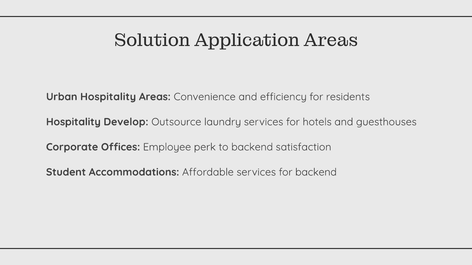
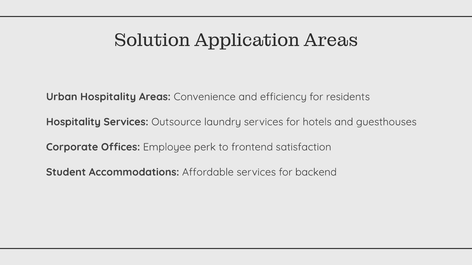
Hospitality Develop: Develop -> Services (126, 122)
to backend: backend -> frontend (252, 147)
